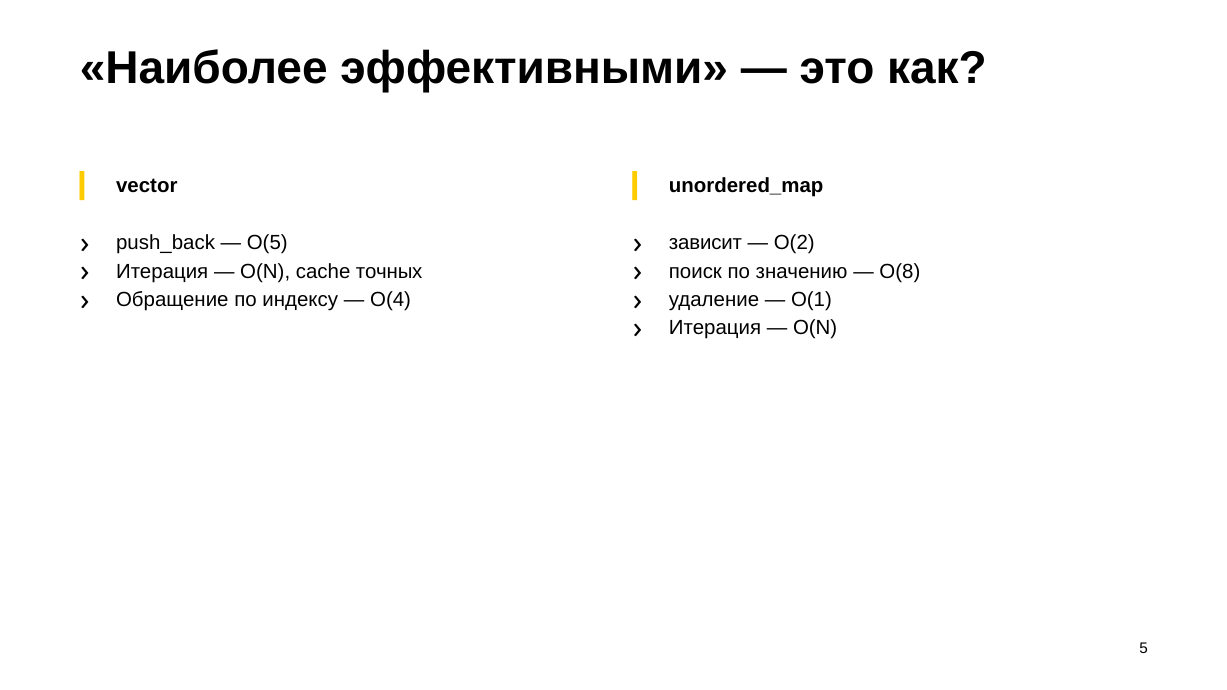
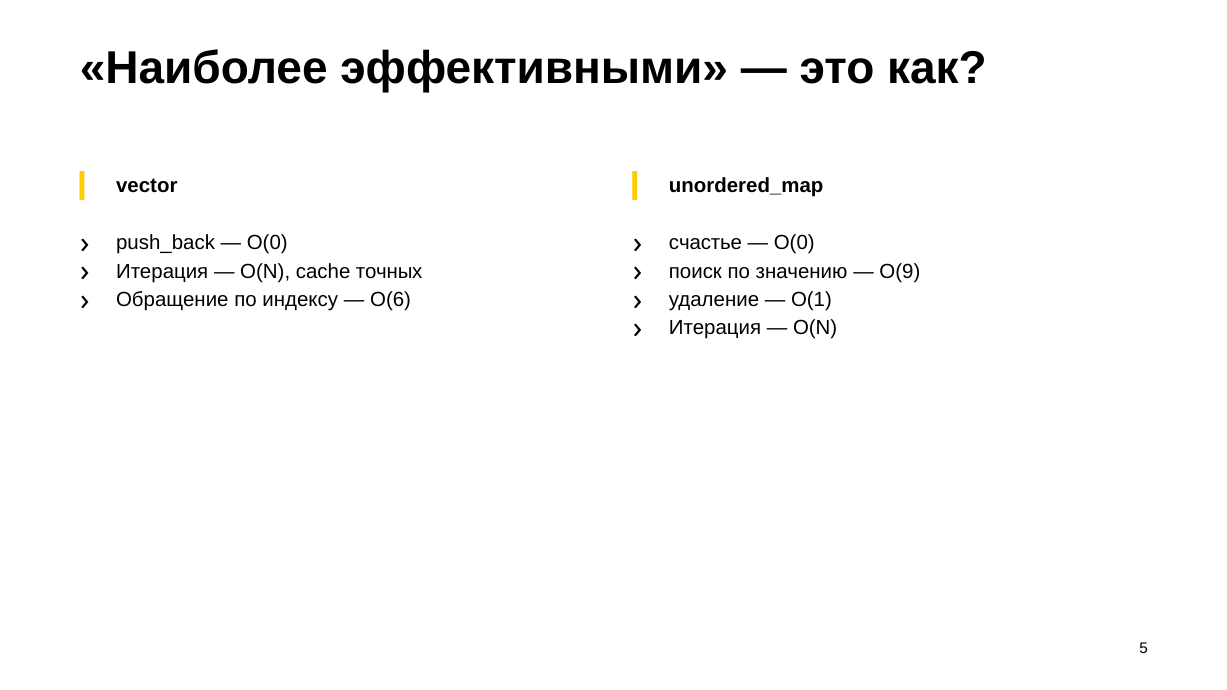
O(5: O(5 -> O(0 (267, 243)
зависит: зависит -> счастье (705, 243)
O(2: O(2 -> O(0 (794, 243)
O(8: O(8 -> O(9 (900, 271)
O(4: O(4 -> O(6 (391, 300)
